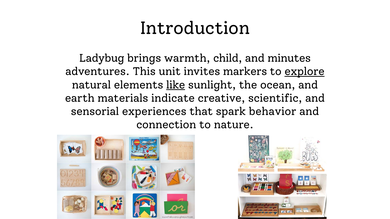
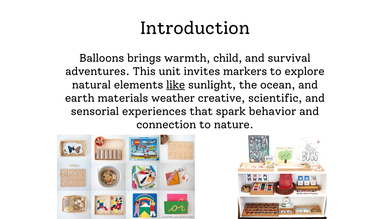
Ladybug: Ladybug -> Balloons (102, 58)
minutes: minutes -> survival (289, 58)
explore underline: present -> none (305, 72)
indicate: indicate -> weather (173, 98)
